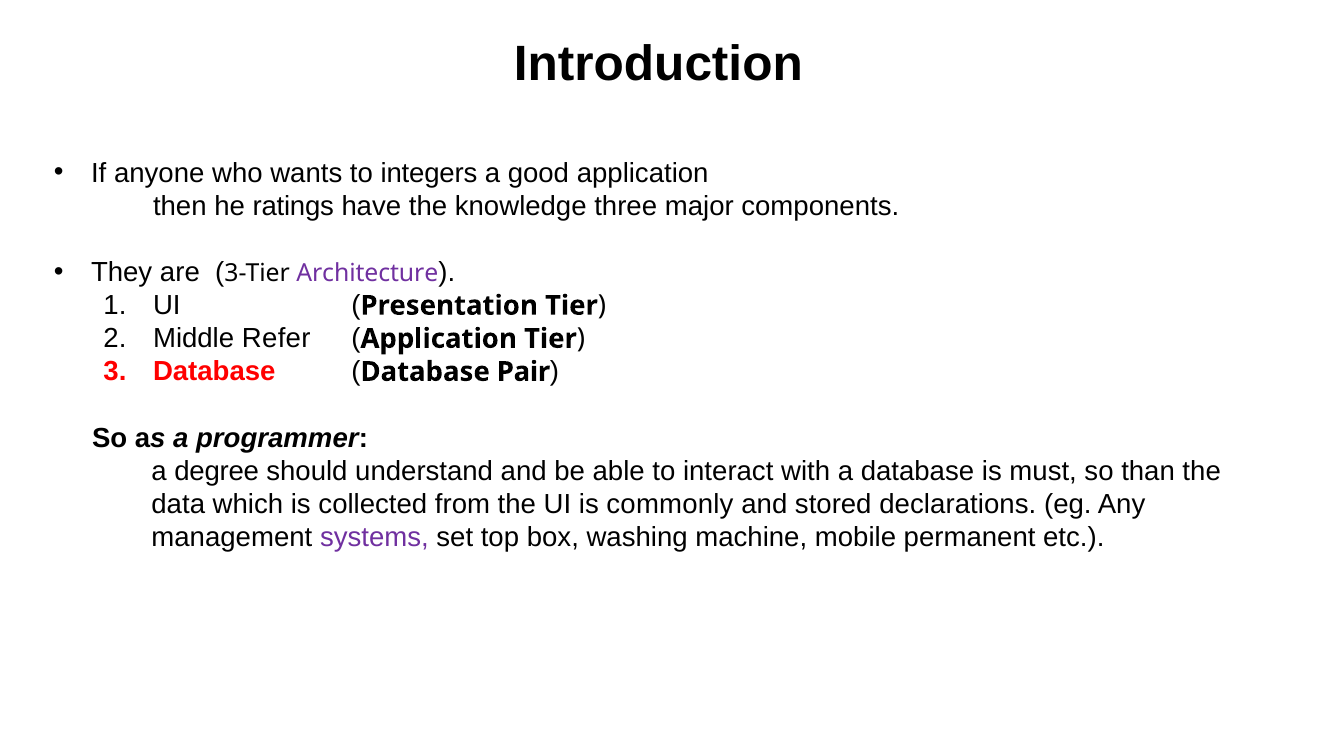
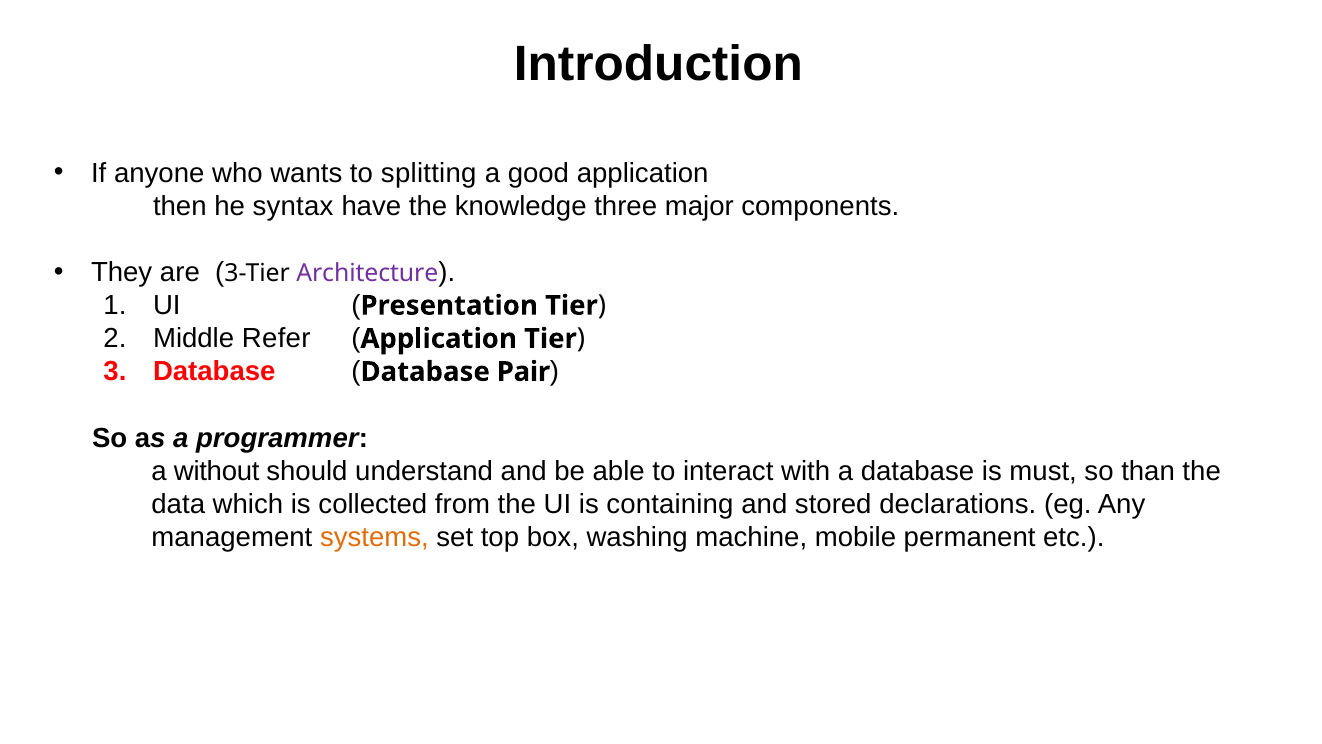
integers: integers -> splitting (429, 173)
ratings: ratings -> syntax (293, 206)
degree: degree -> without (217, 471)
commonly: commonly -> containing (670, 504)
systems colour: purple -> orange (374, 537)
